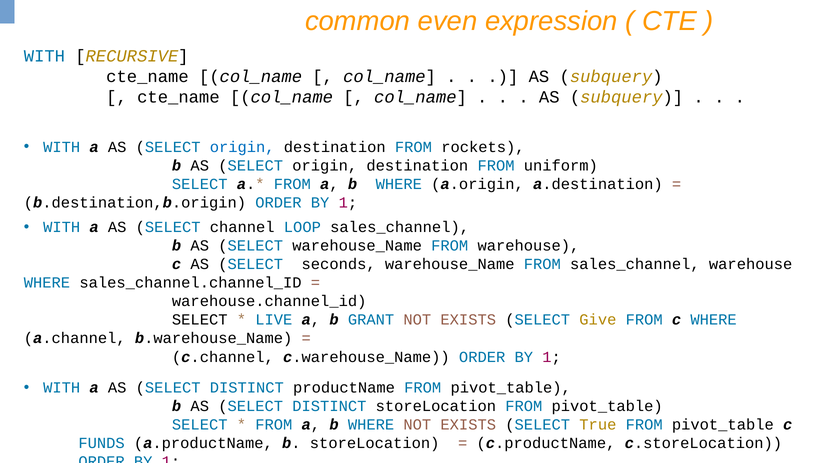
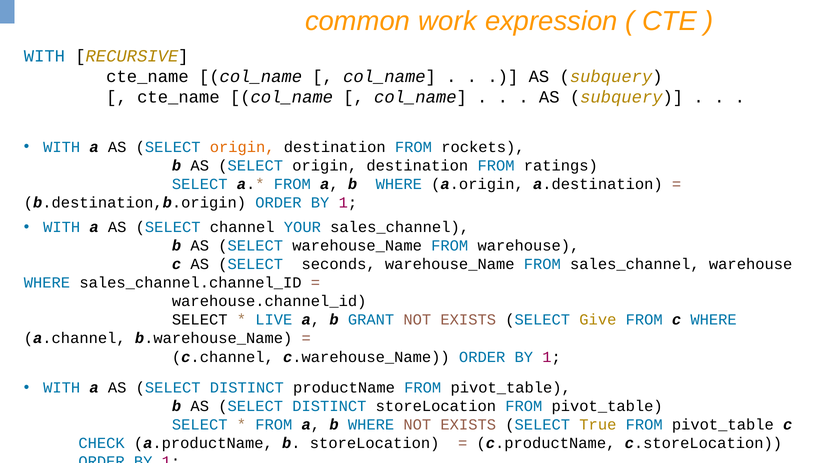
even: even -> work (447, 21)
origin colour: blue -> orange (242, 147)
uniform: uniform -> ratings (561, 166)
LOOP: LOOP -> YOUR (302, 227)
FUNDS: FUNDS -> CHECK (102, 443)
